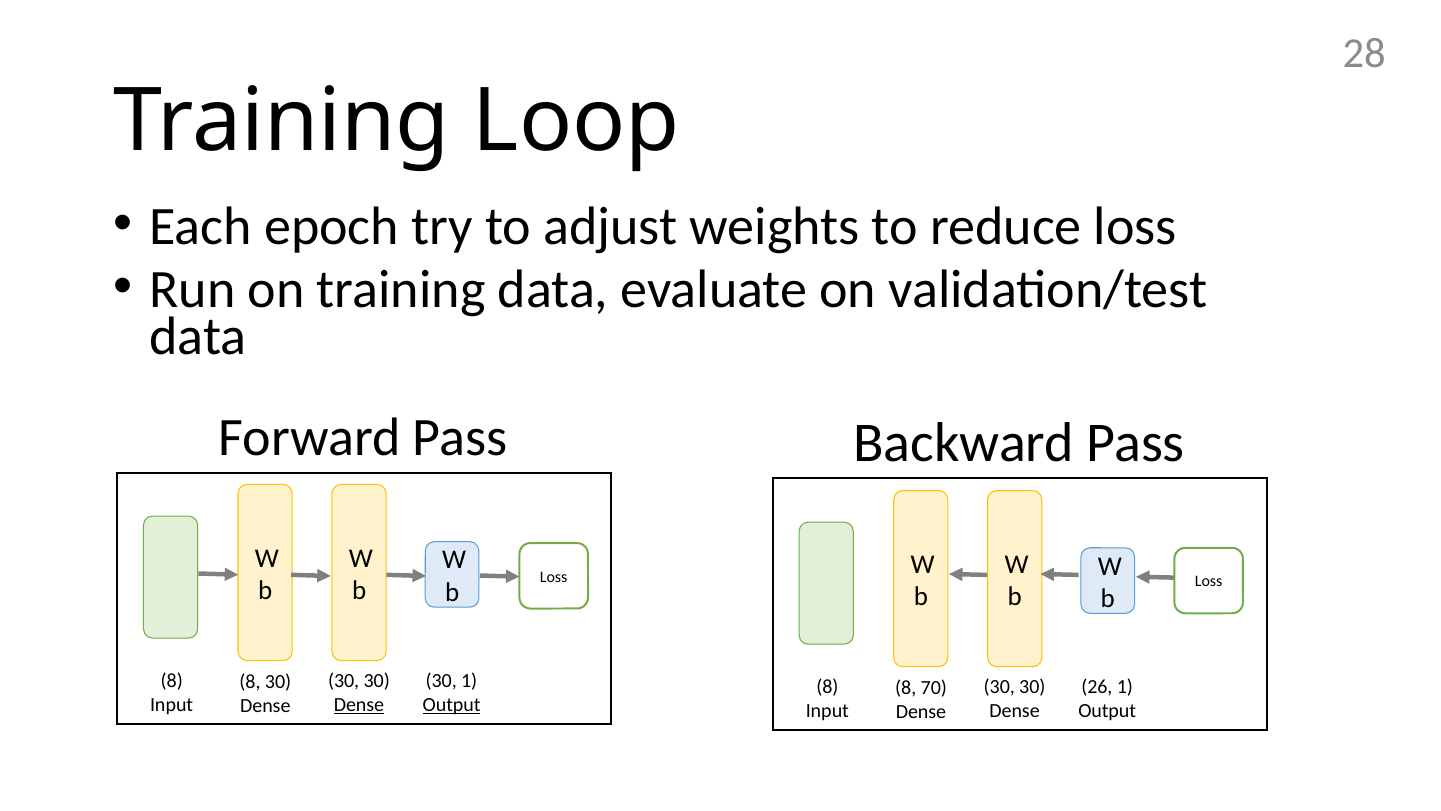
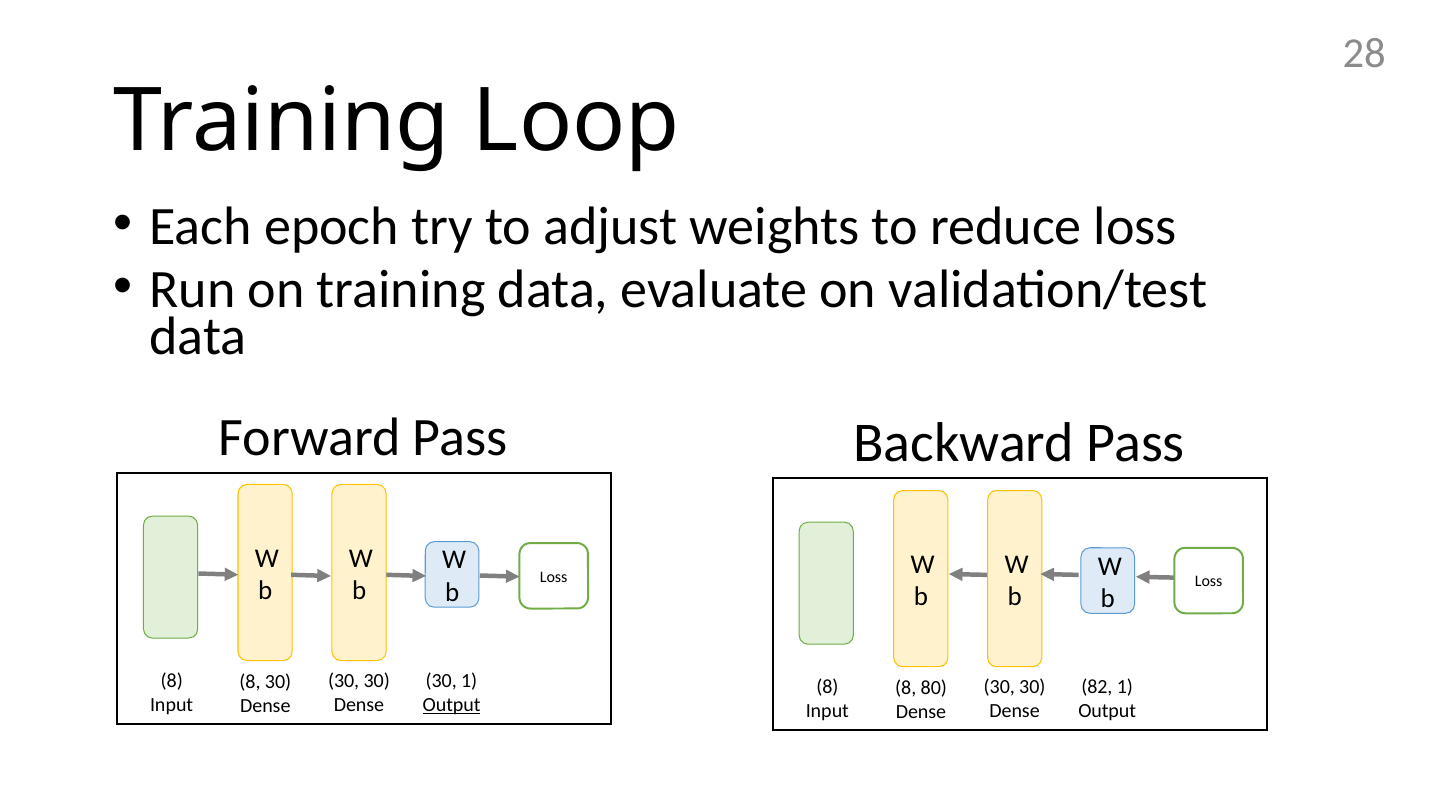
26: 26 -> 82 (1097, 686)
70: 70 -> 80 (934, 688)
Dense underline: present -> none (359, 705)
